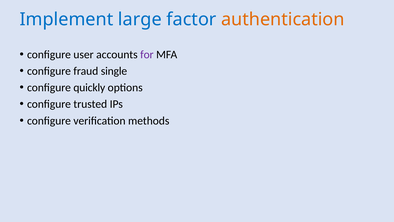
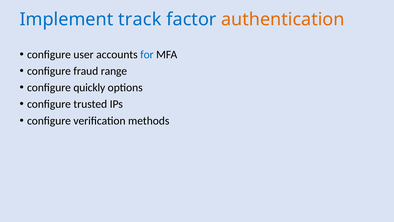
large: large -> track (140, 19)
for colour: purple -> blue (147, 54)
single: single -> range (114, 71)
